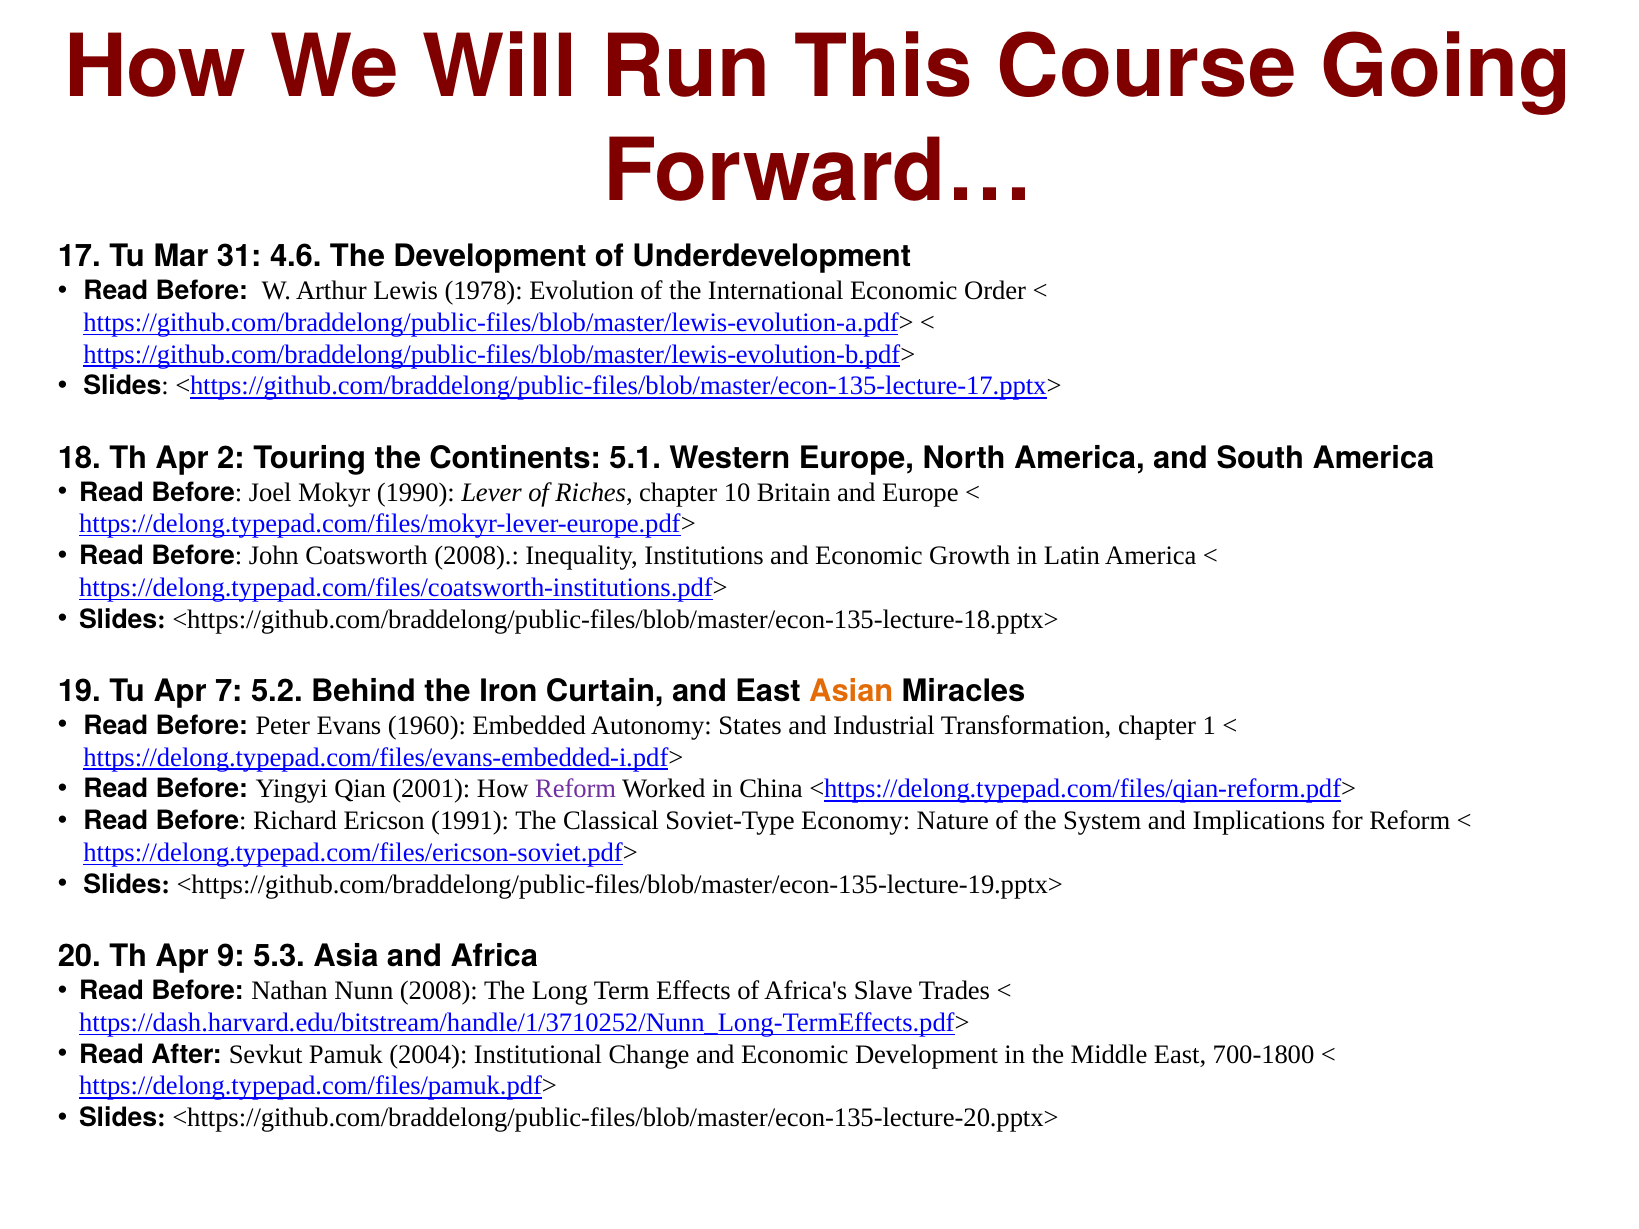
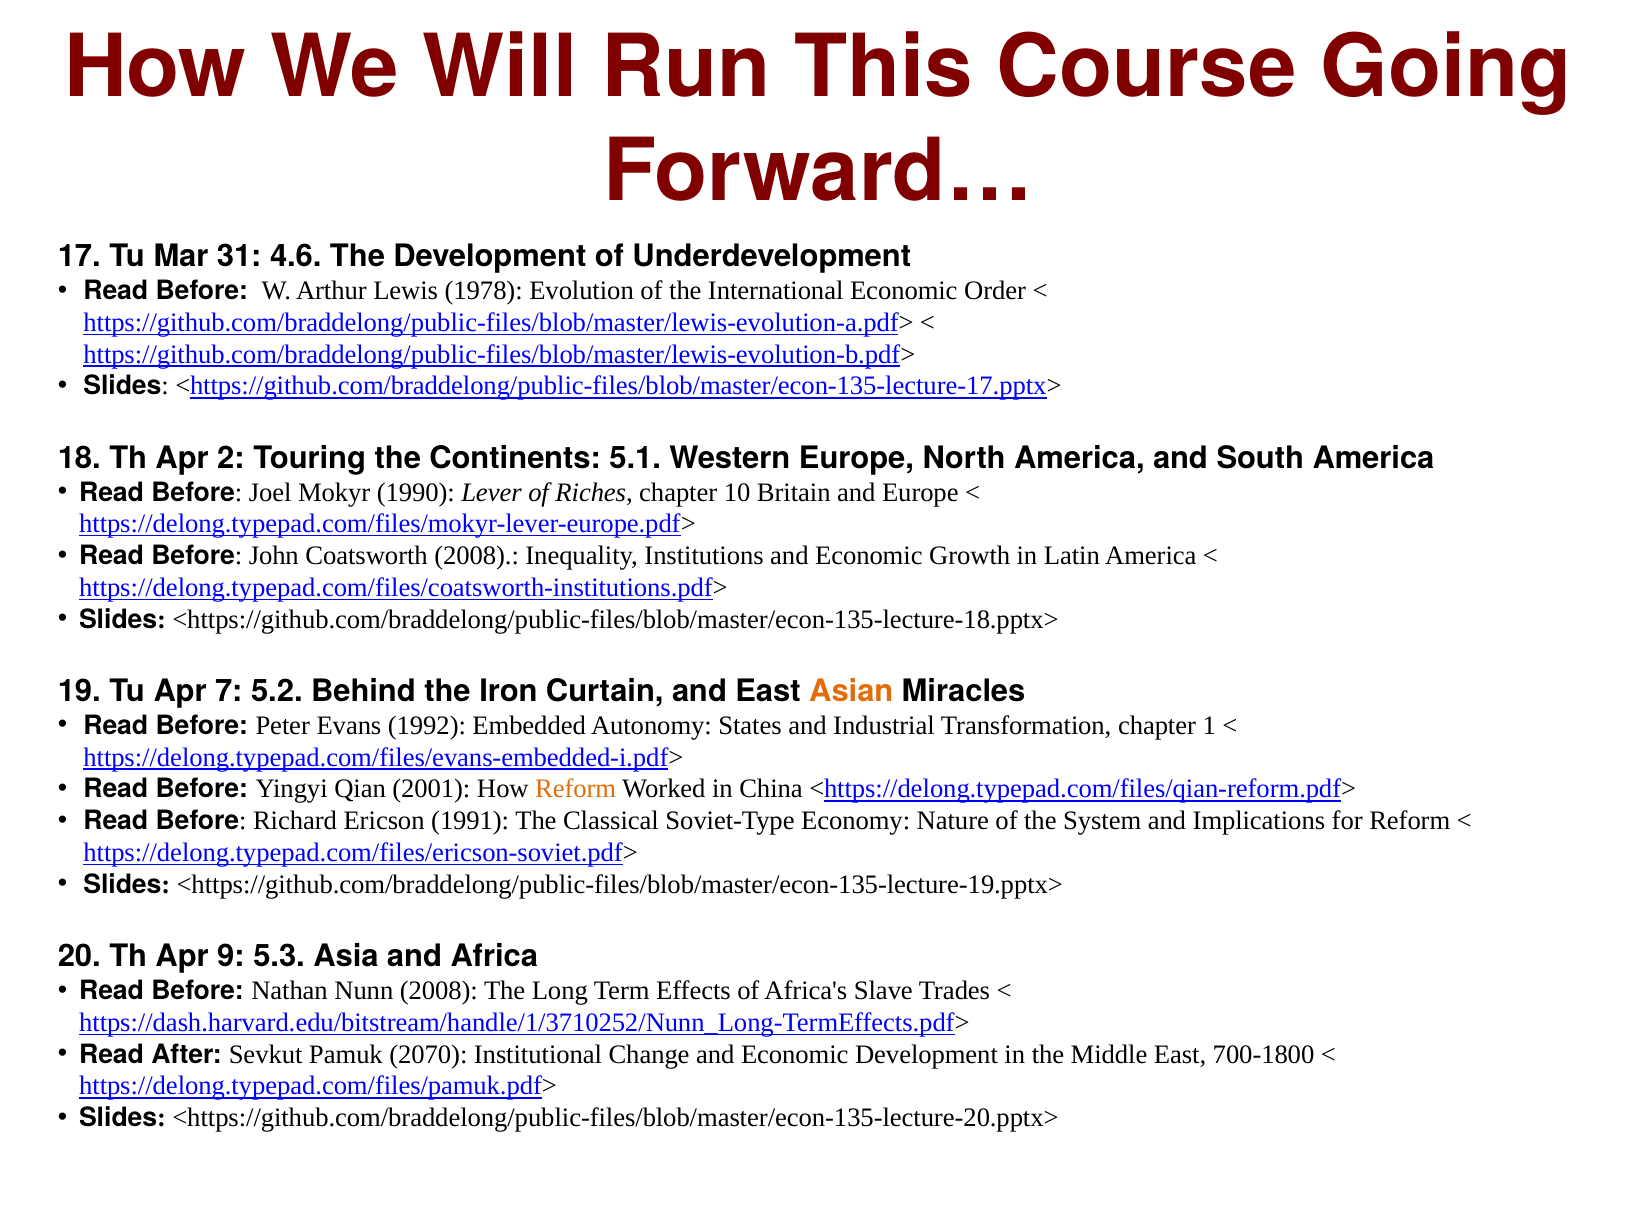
1960: 1960 -> 1992 (427, 726)
Reform colour: purple -> orange (576, 789)
2004: 2004 -> 2070 (428, 1055)
